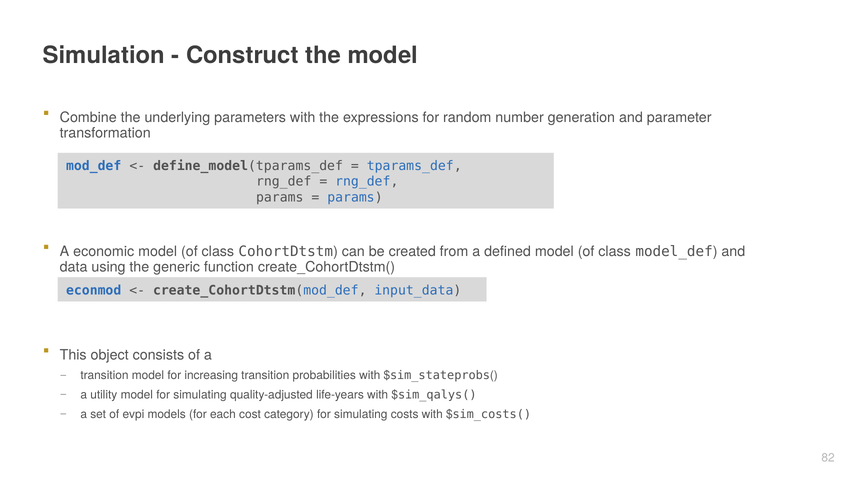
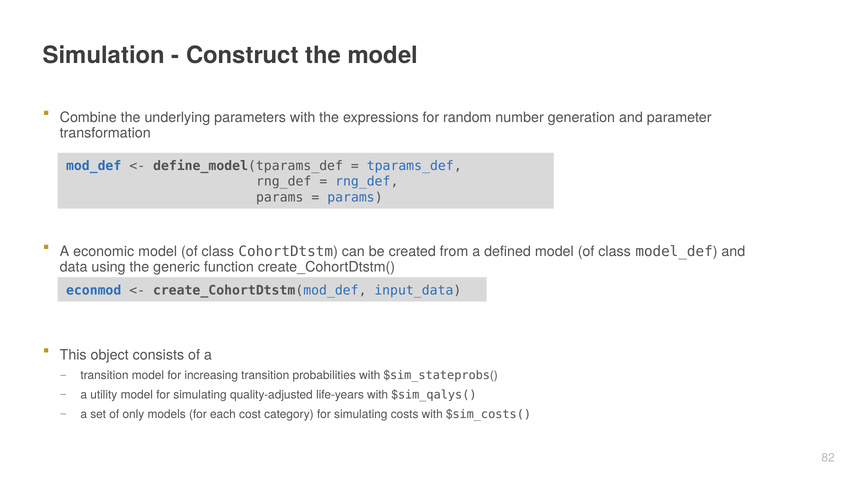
evpi: evpi -> only (133, 414)
